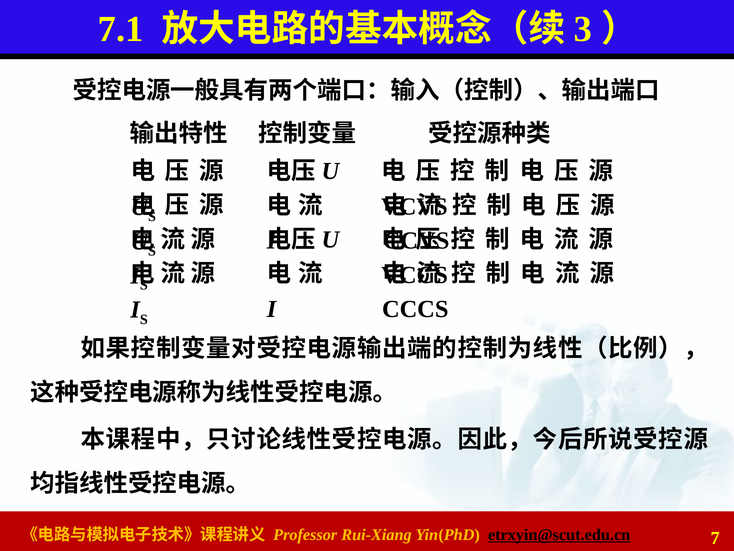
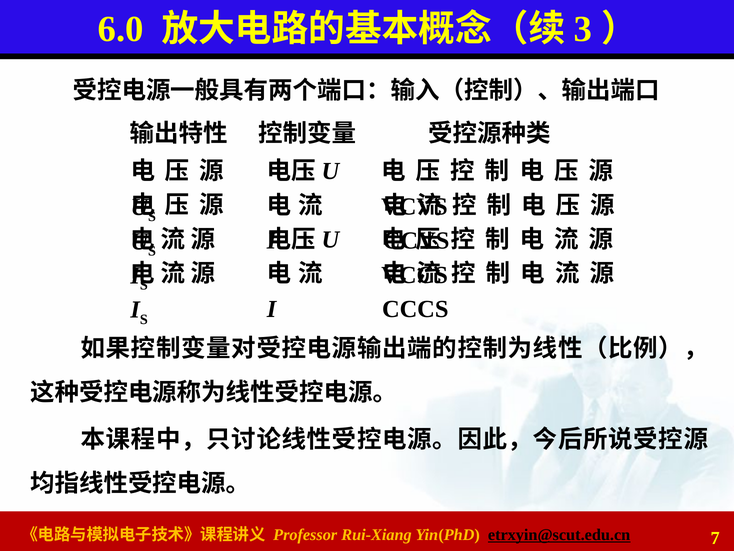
7.1: 7.1 -> 6.0 (121, 29)
